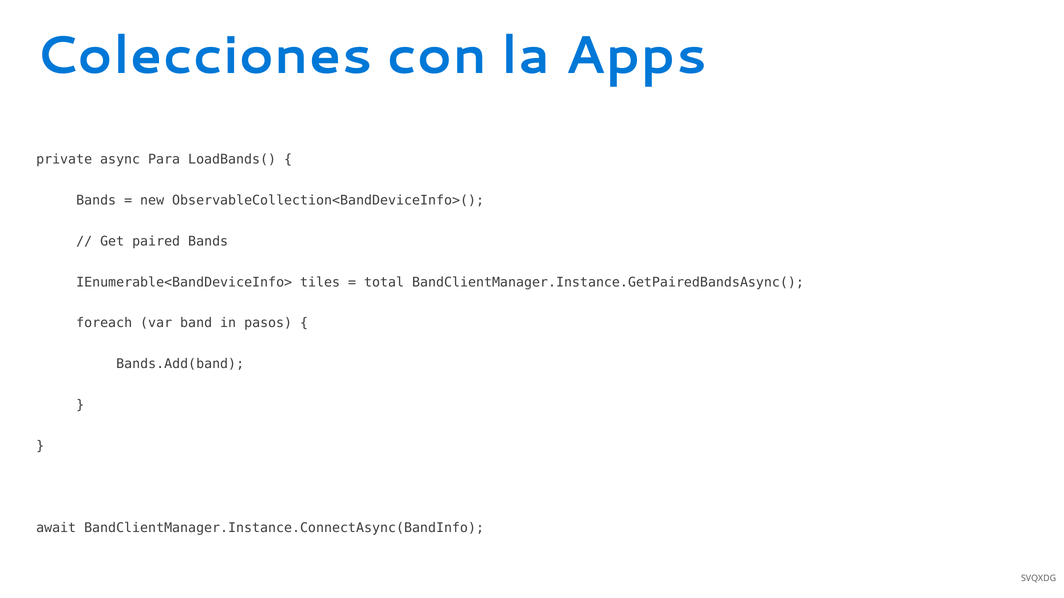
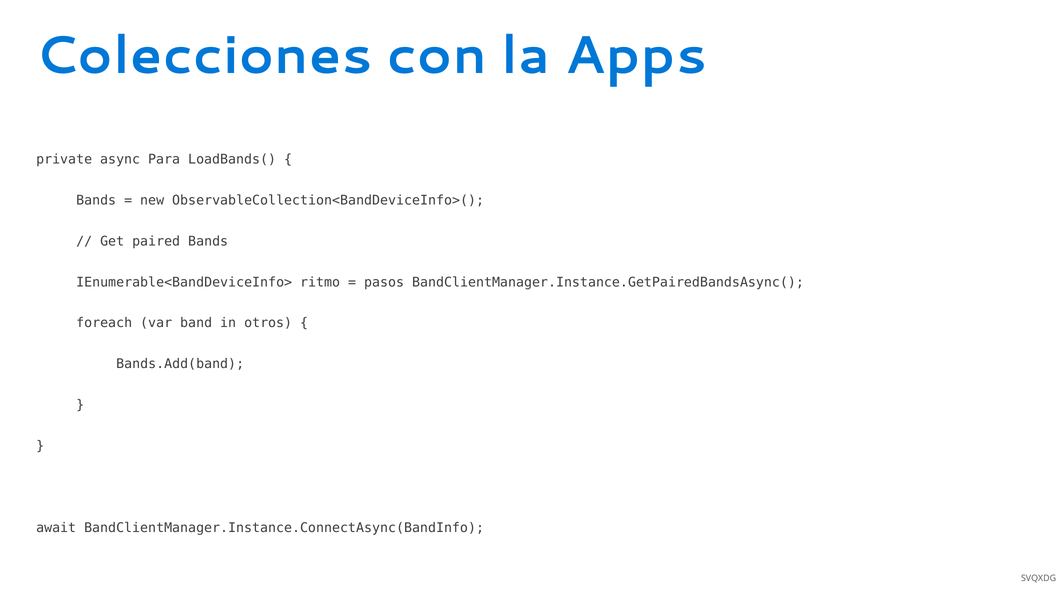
tiles: tiles -> ritmo (320, 282)
total: total -> pasos (384, 282)
pasos: pasos -> otros (268, 323)
